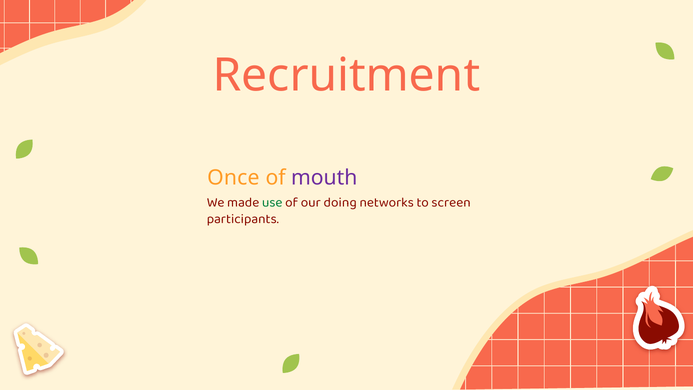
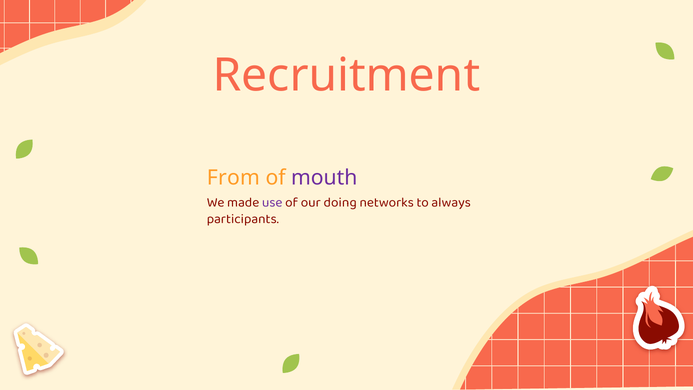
Once: Once -> From (233, 178)
use colour: green -> purple (272, 202)
screen: screen -> always (451, 202)
